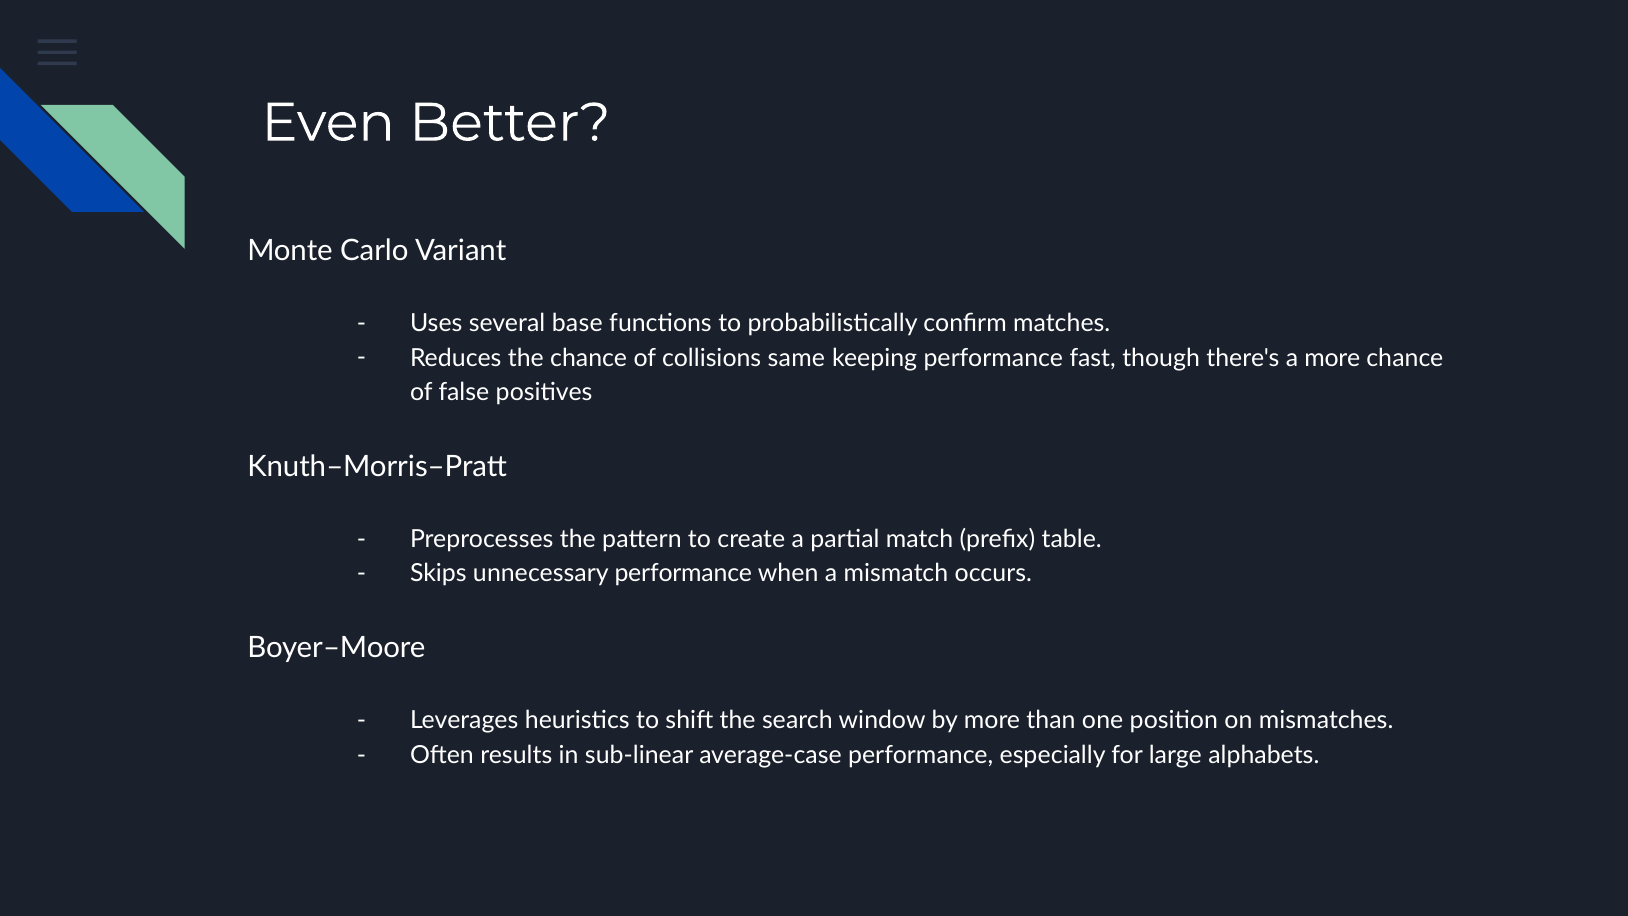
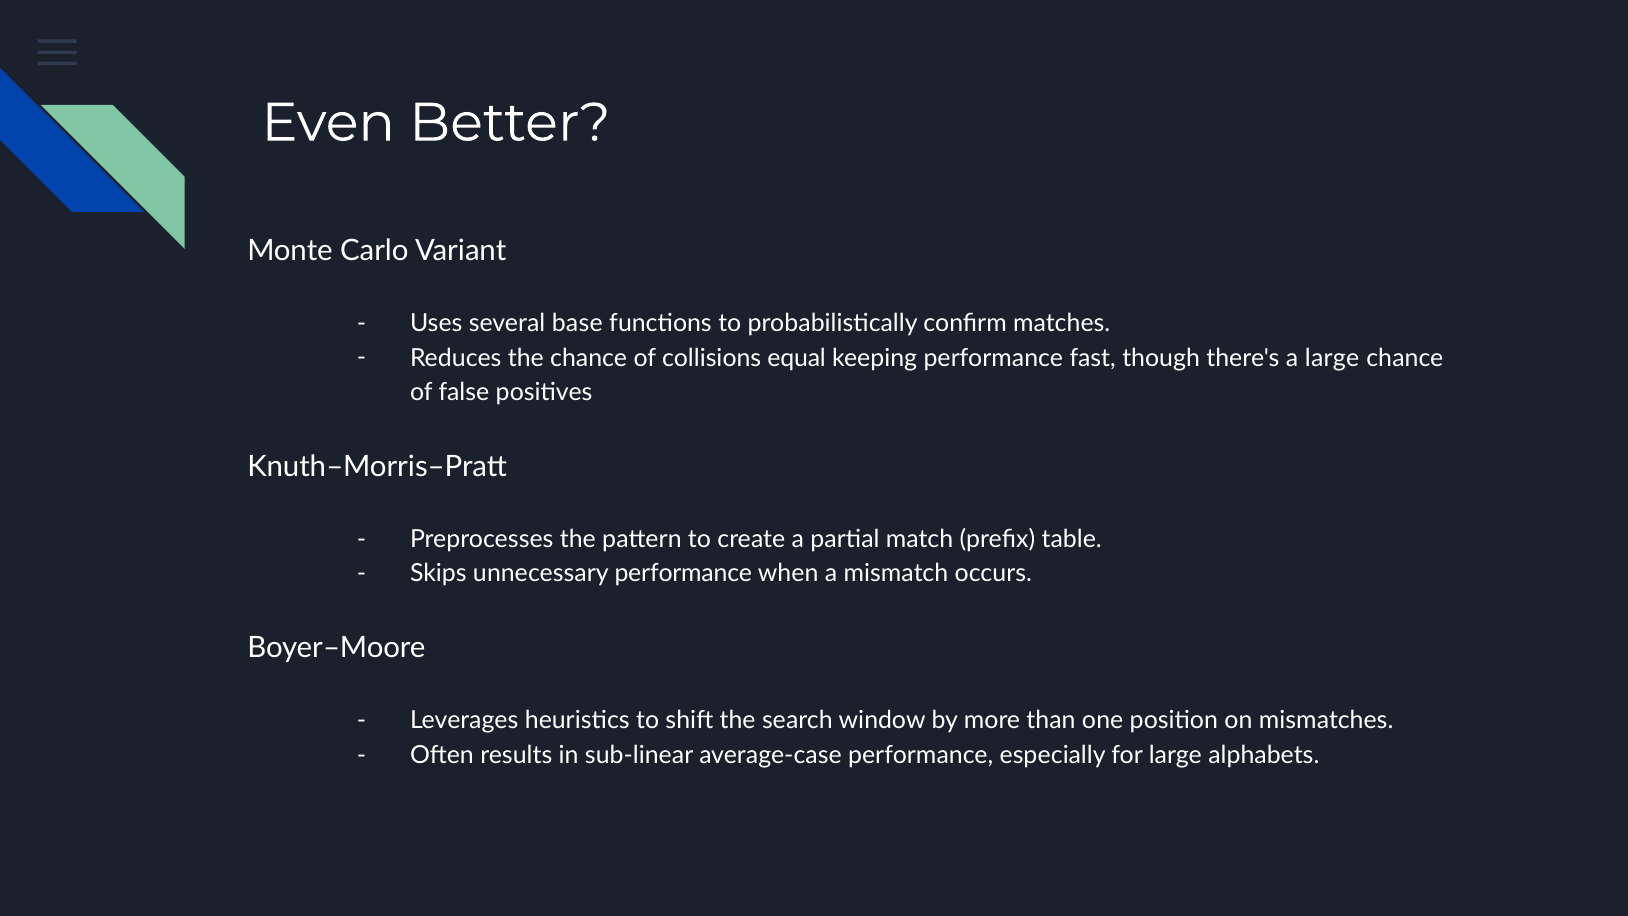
same: same -> equal (797, 358)
a more: more -> large (1332, 358)
